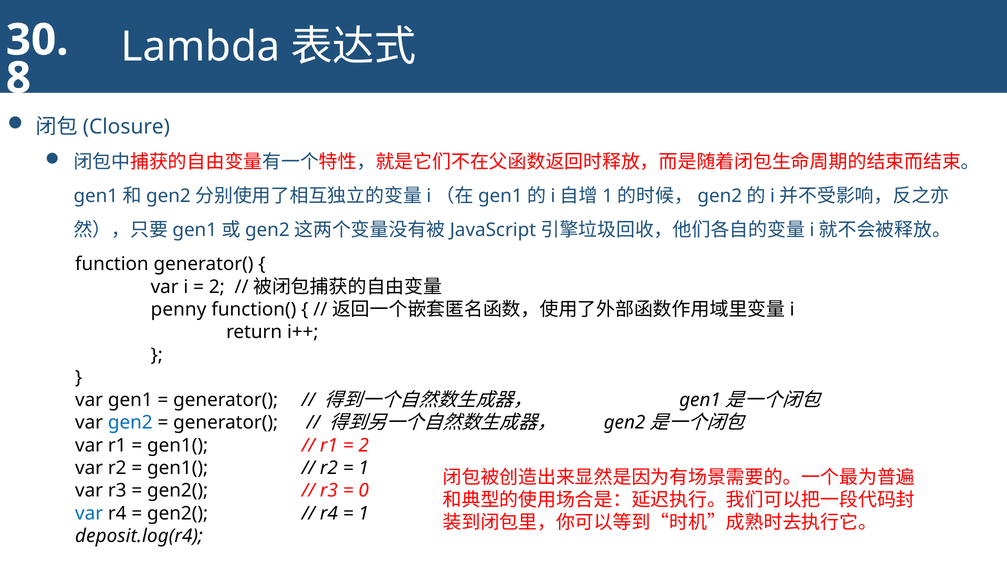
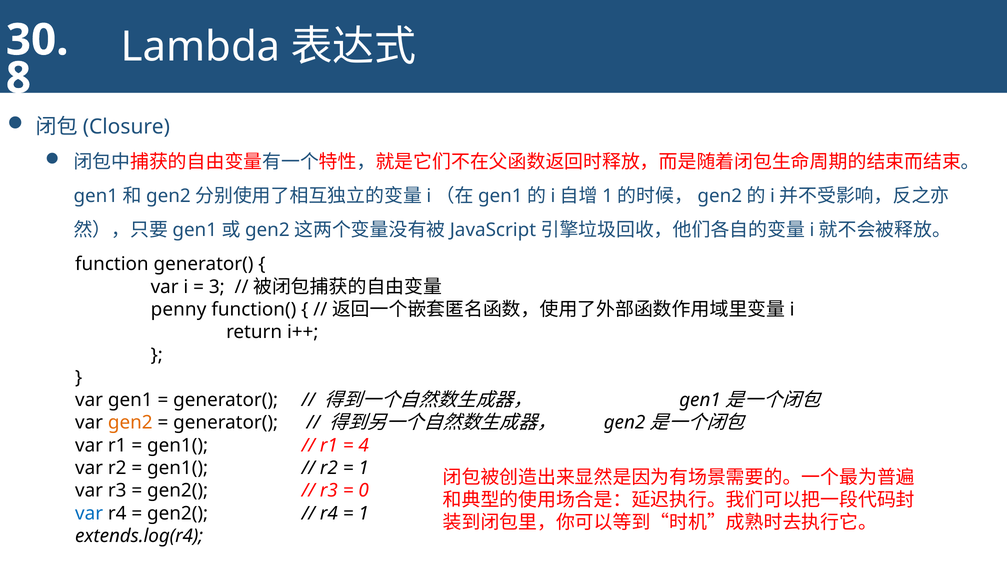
2: 2 -> 3 (217, 287)
gen2 colour: blue -> orange (130, 423)
2: 2 -> 4 (364, 446)
deposit.log(r4: deposit.log(r4 -> extends.log(r4 (139, 536)
